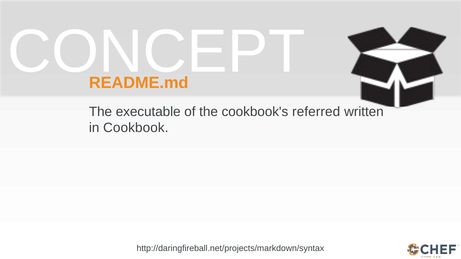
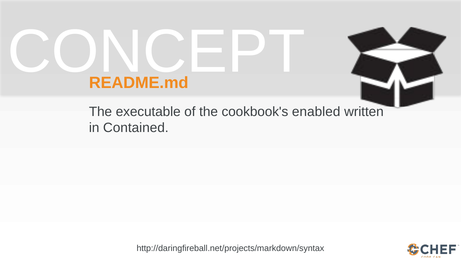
referred: referred -> enabled (316, 112)
Cookbook: Cookbook -> Contained (136, 128)
